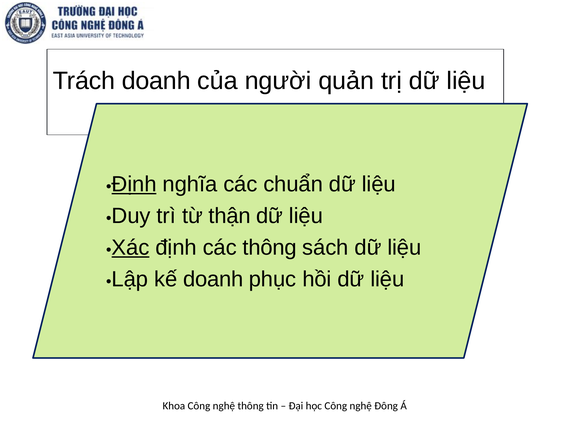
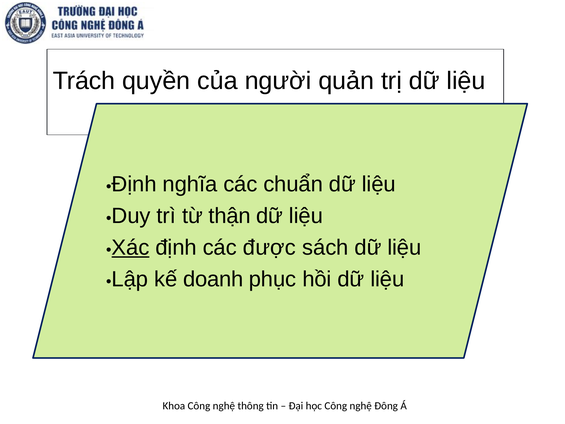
Trách doanh: doanh -> quyền (156, 81)
Định underline: present -> none (134, 184)
các thông: thông -> được (269, 248)
